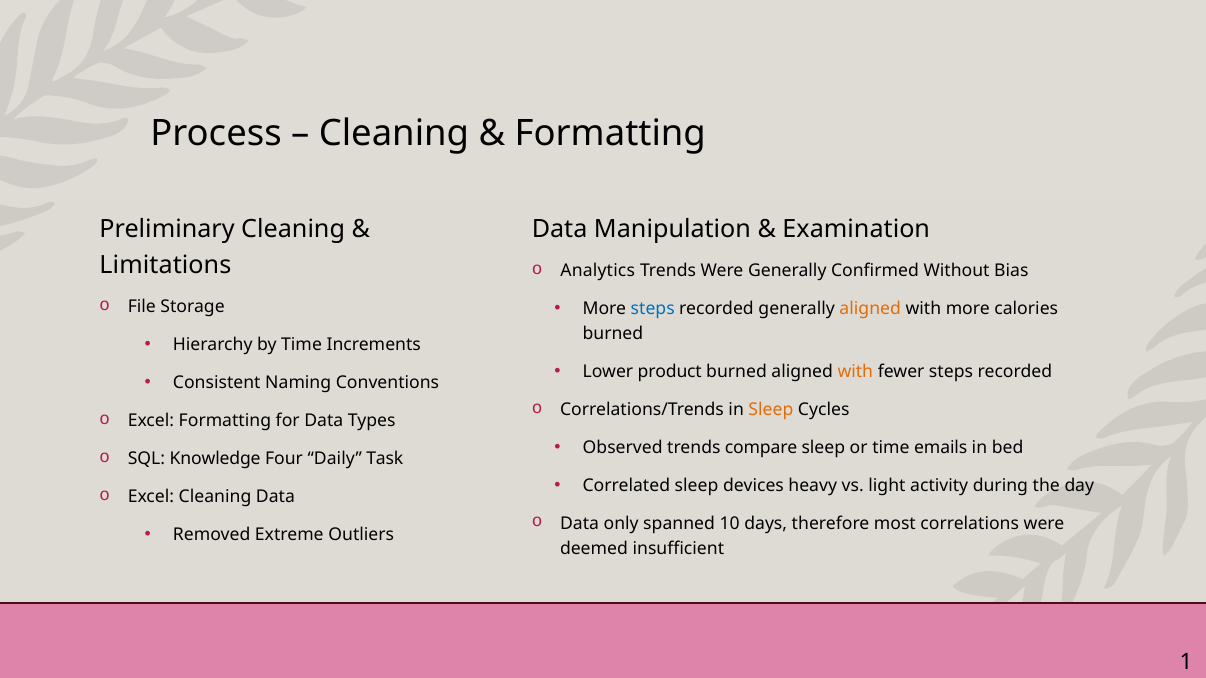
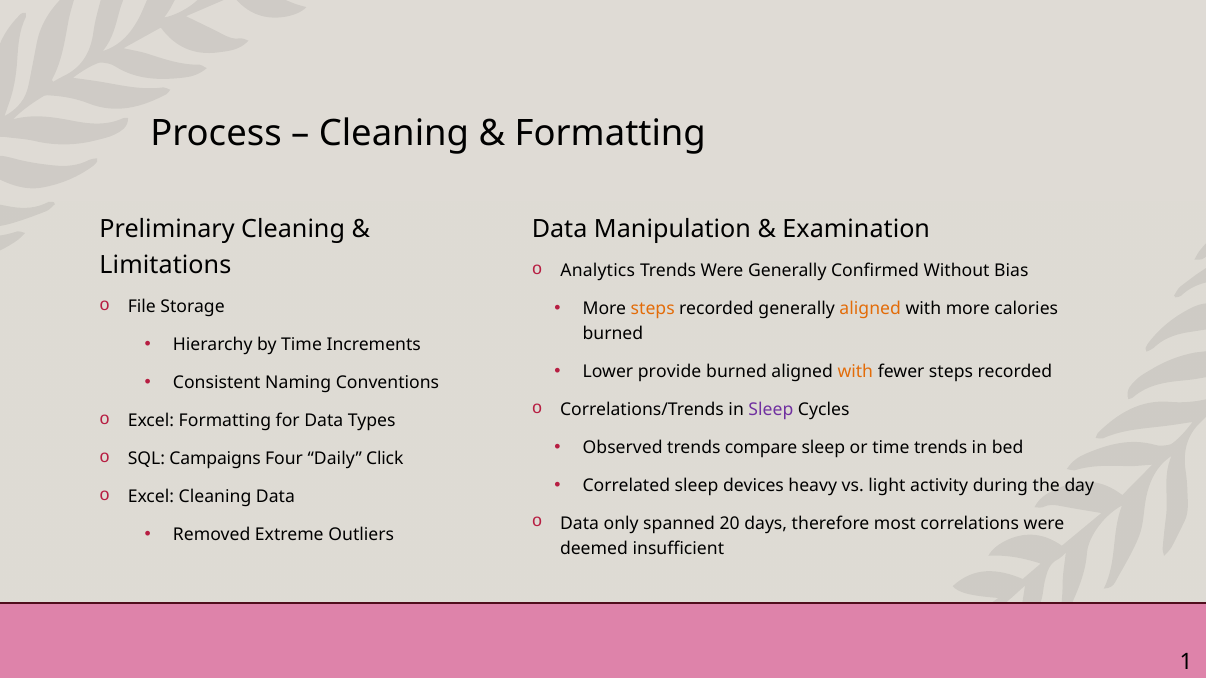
steps colour: blue -> orange (653, 309)
product: product -> provide (670, 372)
Sleep colour: orange -> purple (771, 410)
time emails: emails -> trends (941, 448)
Knowledge: Knowledge -> Campaigns (215, 459)
Task: Task -> Click (385, 459)
10: 10 -> 20 (730, 524)
